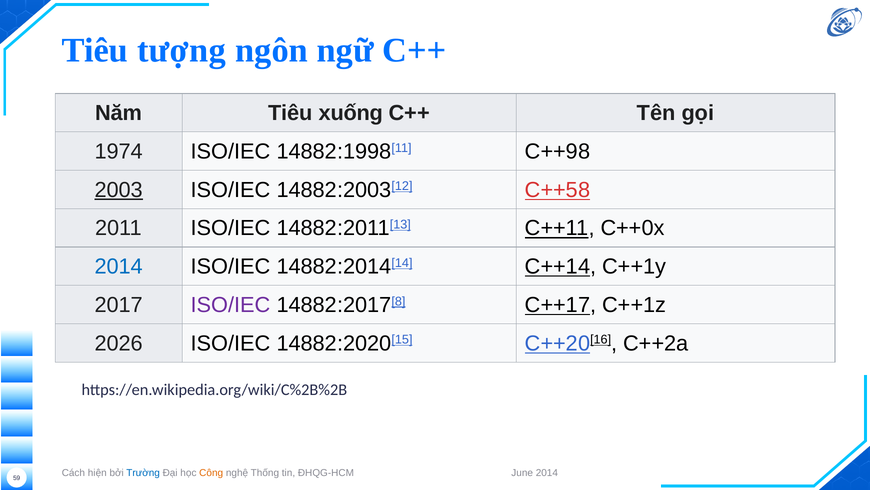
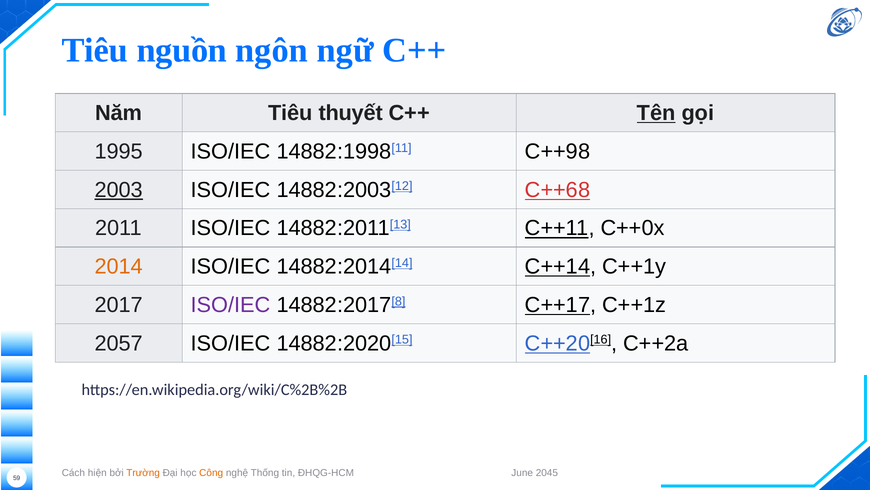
tượng: tượng -> nguồn (182, 51)
xuống: xuống -> thuyết (351, 113)
Tên underline: none -> present (656, 113)
1974: 1974 -> 1995 (119, 151)
C++58: C++58 -> C++68 (558, 190)
2014 colour: blue -> orange (119, 266)
2026: 2026 -> 2057 (119, 343)
Trường colour: blue -> orange (143, 472)
June 2014: 2014 -> 2045 (547, 472)
